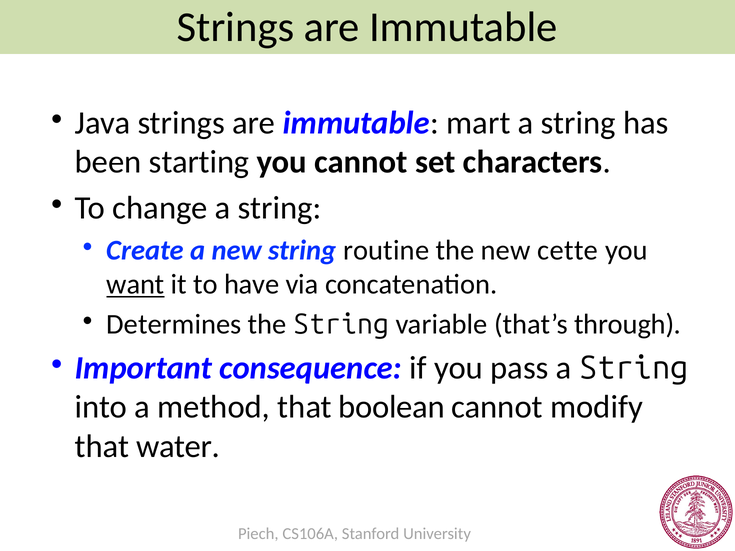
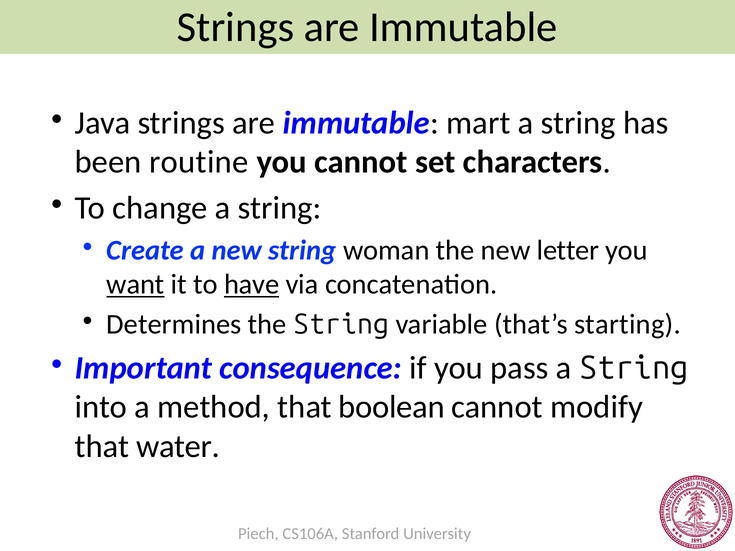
starting: starting -> routine (199, 162)
routine: routine -> woman (386, 250)
cette: cette -> letter (568, 250)
have underline: none -> present (252, 284)
through: through -> starting (627, 324)
